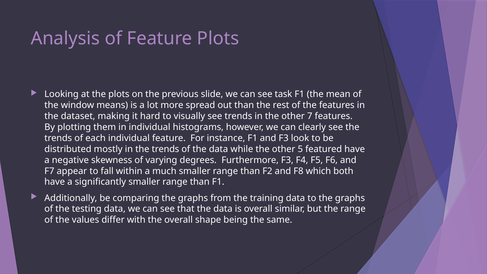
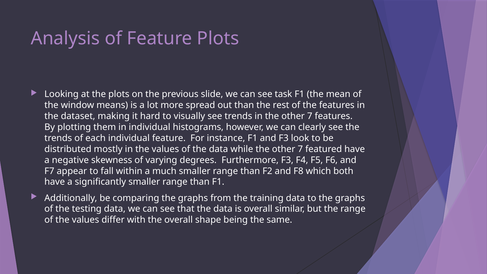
in the trends: trends -> values (165, 149)
while the other 5: 5 -> 7 (300, 149)
